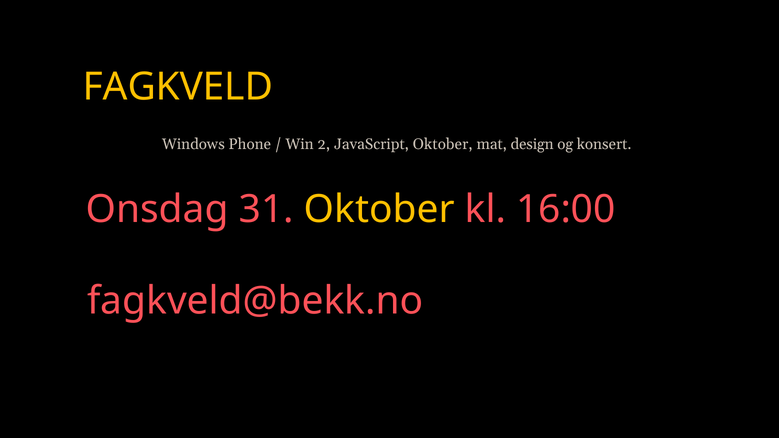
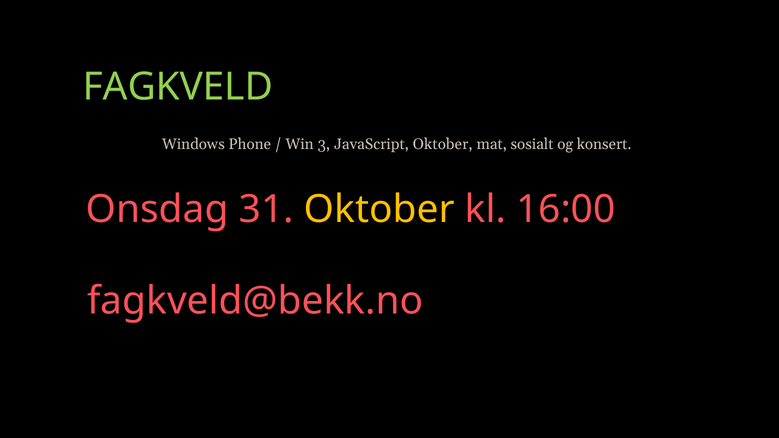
FAGKVELD colour: yellow -> light green (178, 87)
2: 2 -> 3 (324, 144)
design: design -> sosialt (532, 144)
